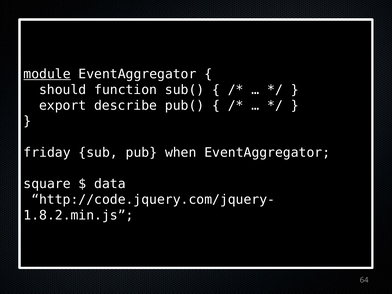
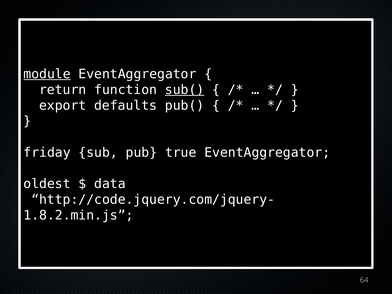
should: should -> return (63, 90)
sub( underline: none -> present (185, 90)
describe: describe -> defaults (126, 105)
when: when -> true (181, 152)
square: square -> oldest (47, 184)
